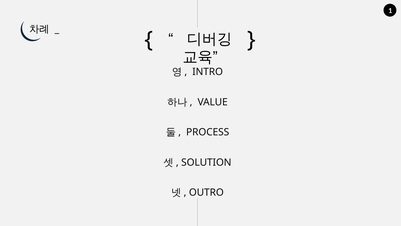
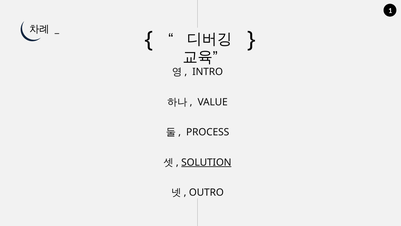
SOLUTION underline: none -> present (206, 162)
